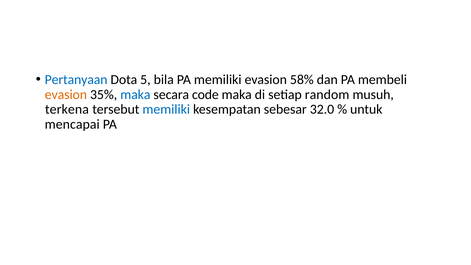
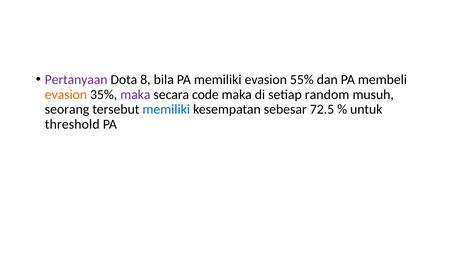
Pertanyaan colour: blue -> purple (76, 80)
5: 5 -> 8 (145, 80)
58%: 58% -> 55% (302, 80)
maka colour: blue -> purple (135, 94)
terkena: terkena -> seorang (67, 109)
32.0: 32.0 -> 72.5 (322, 109)
mencapai: mencapai -> threshold (72, 124)
